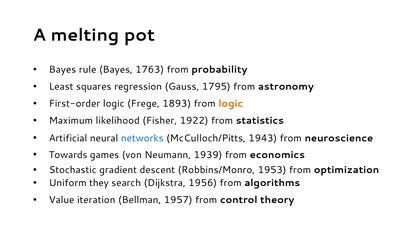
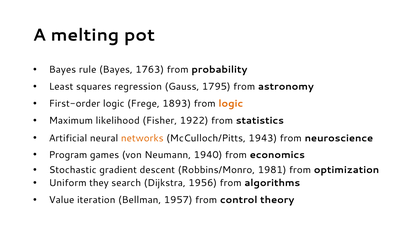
networks colour: blue -> orange (142, 138)
Towards: Towards -> Program (68, 155)
1939: 1939 -> 1940 (208, 155)
1953: 1953 -> 1981 (272, 170)
